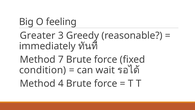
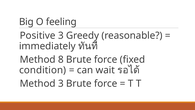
Greater: Greater -> Positive (38, 35)
7: 7 -> 8 (61, 59)
Method 4: 4 -> 3 (61, 83)
